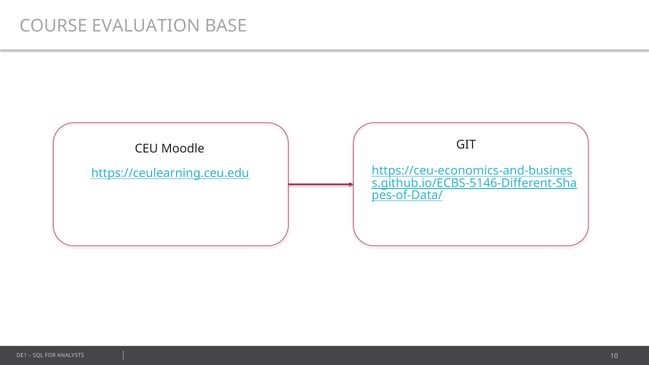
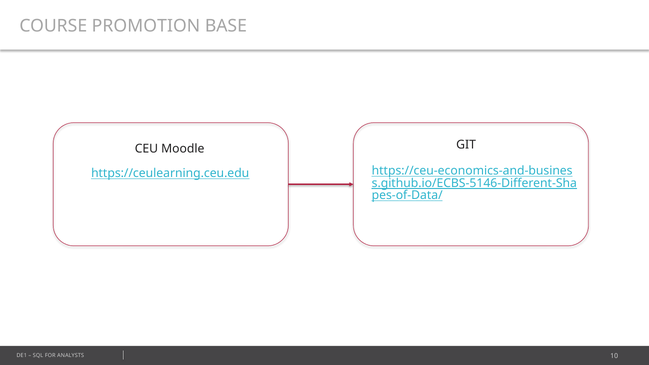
EVALUATION: EVALUATION -> PROMOTION (146, 26)
